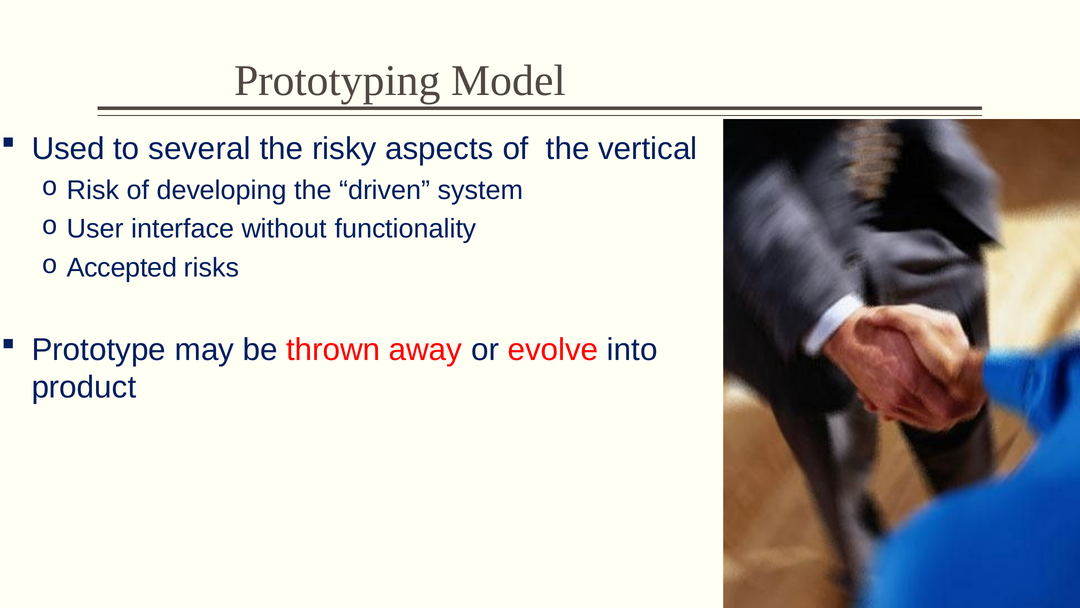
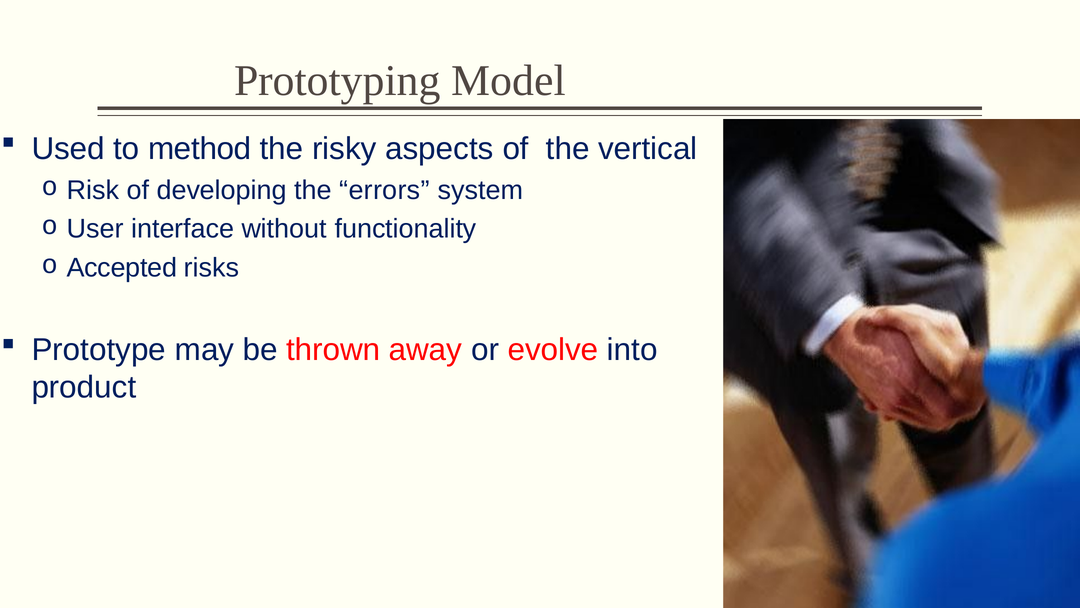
several: several -> method (200, 149)
driven: driven -> errors (385, 190)
